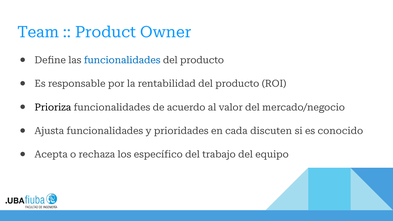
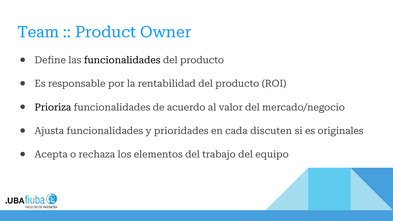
funcionalidades colour: blue -> black (122, 60)
conocido: conocido -> originales (340, 131)
específico: específico -> elementos (158, 154)
